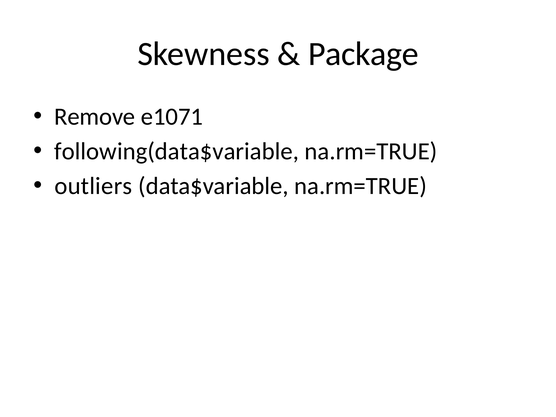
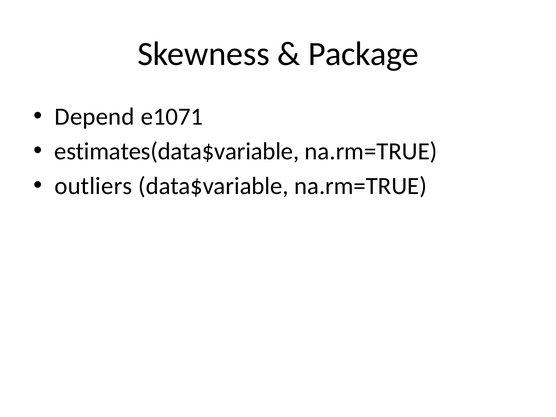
Remove: Remove -> Depend (95, 117)
following(data$variable: following(data$variable -> estimates(data$variable (177, 151)
